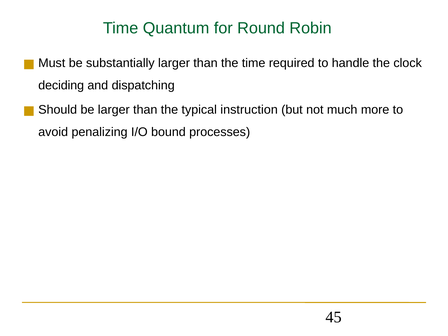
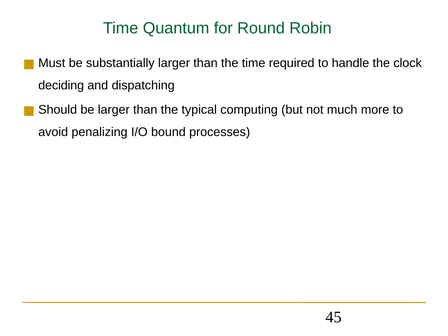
instruction: instruction -> computing (249, 110)
